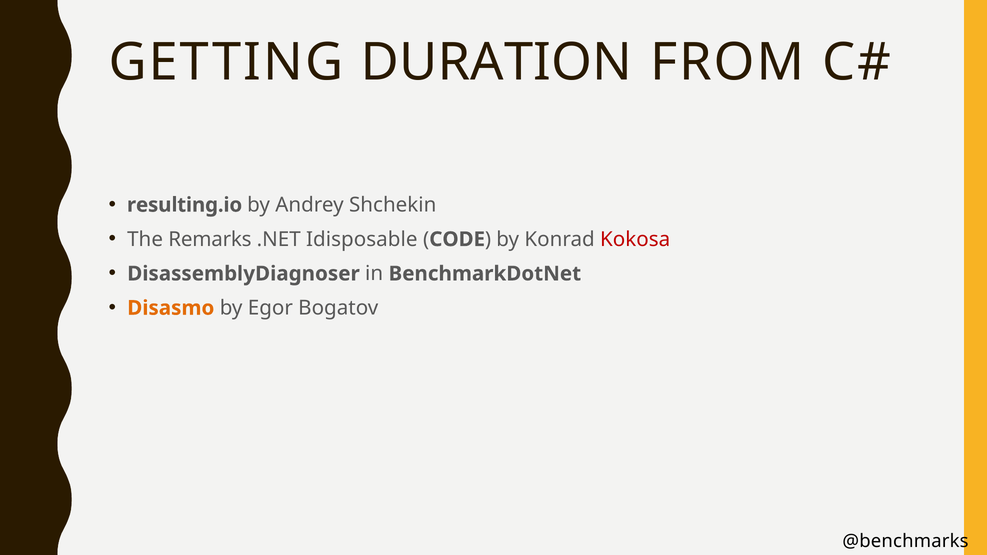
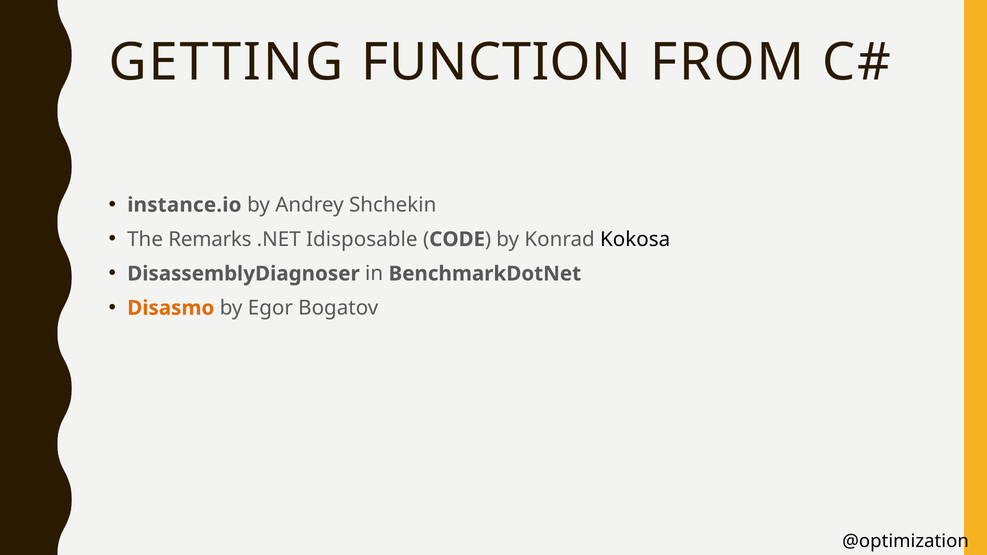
DURATION: DURATION -> FUNCTION (496, 63)
resulting.io: resulting.io -> instance.io (184, 205)
Kokosa colour: red -> black (635, 239)
@benchmarks: @benchmarks -> @optimization (906, 541)
